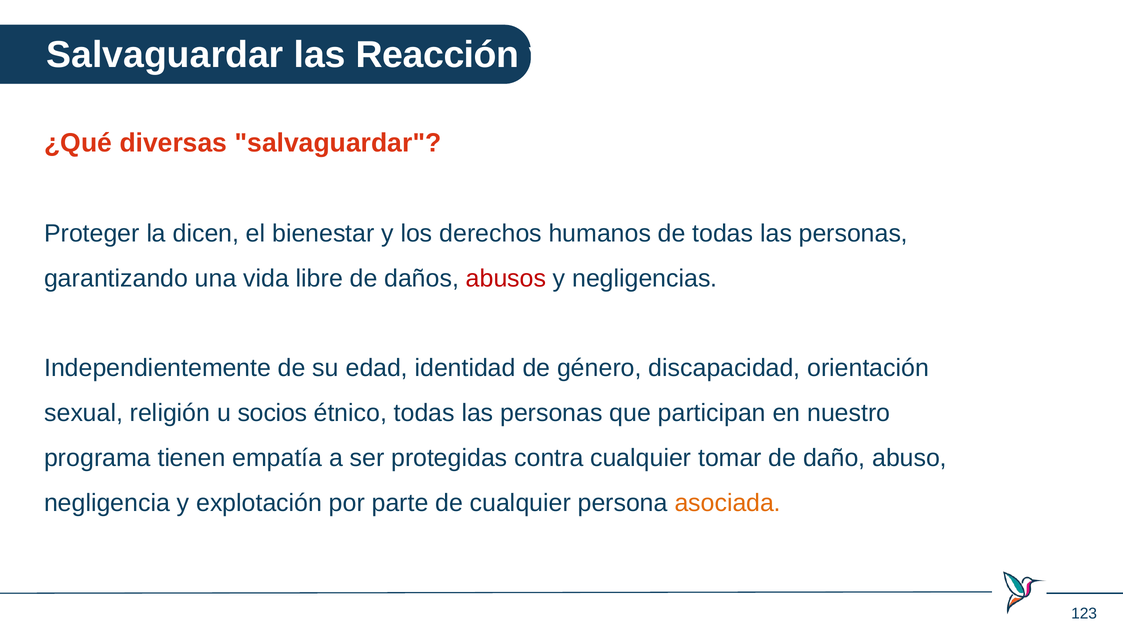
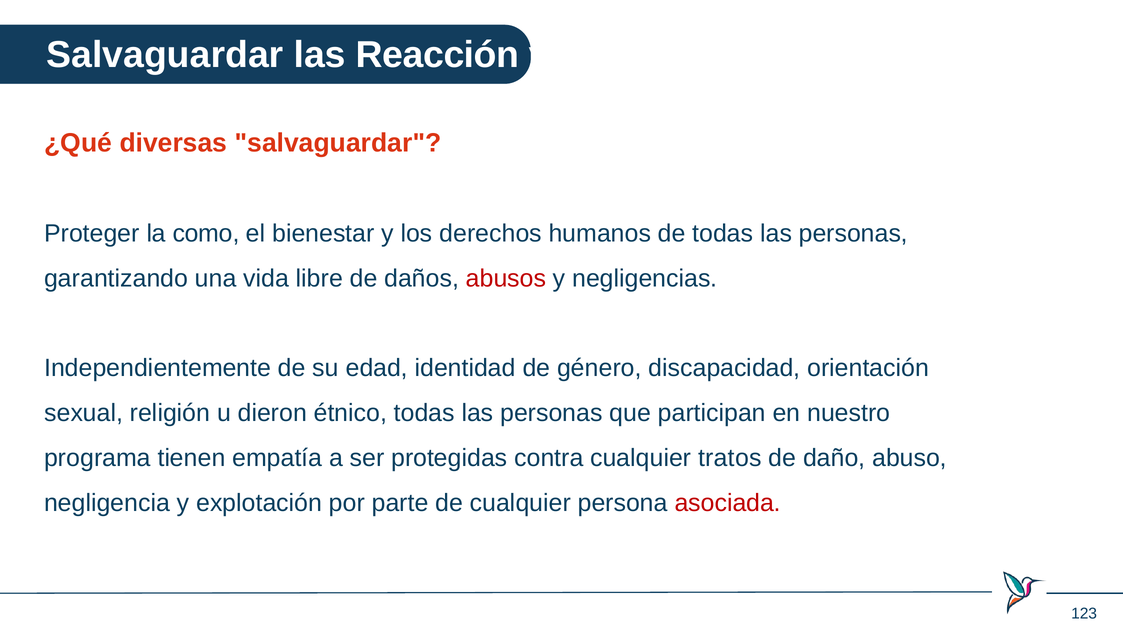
dicen: dicen -> como (206, 233)
socios: socios -> dieron (272, 413)
tomar: tomar -> tratos (730, 458)
asociada colour: orange -> red (728, 503)
